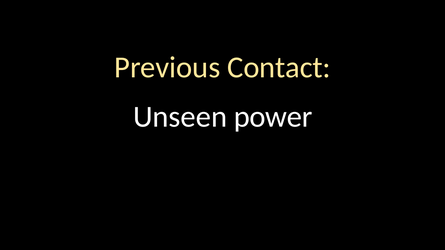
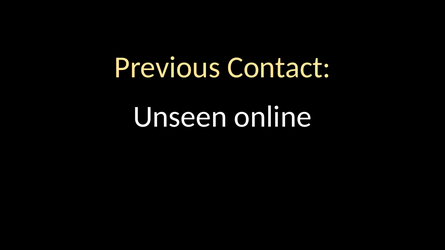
power: power -> online (273, 117)
